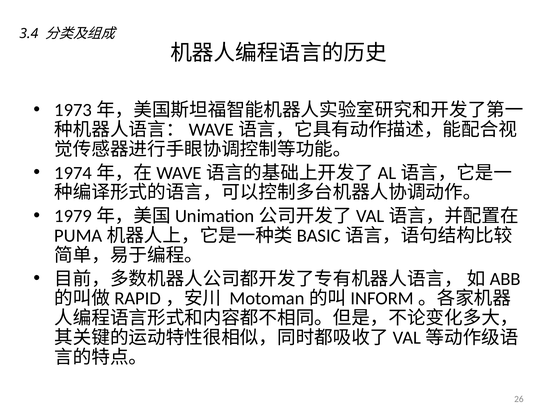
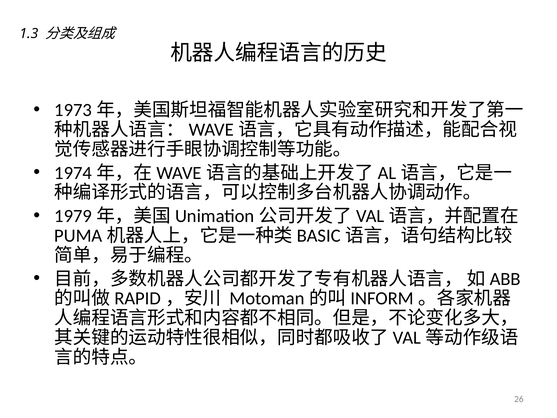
3.4: 3.4 -> 1.3 (29, 33)
